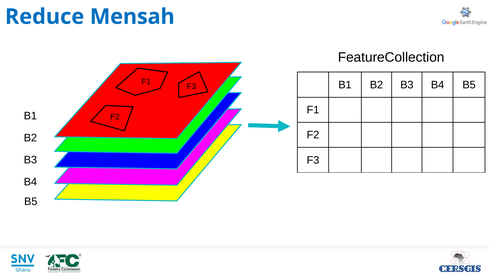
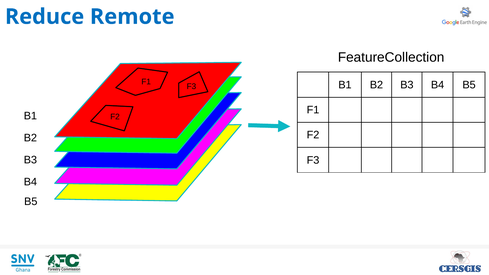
Mensah: Mensah -> Remote (132, 17)
